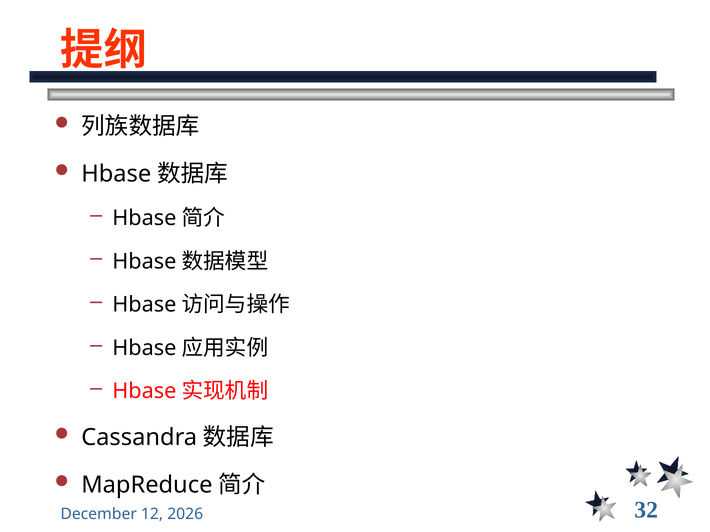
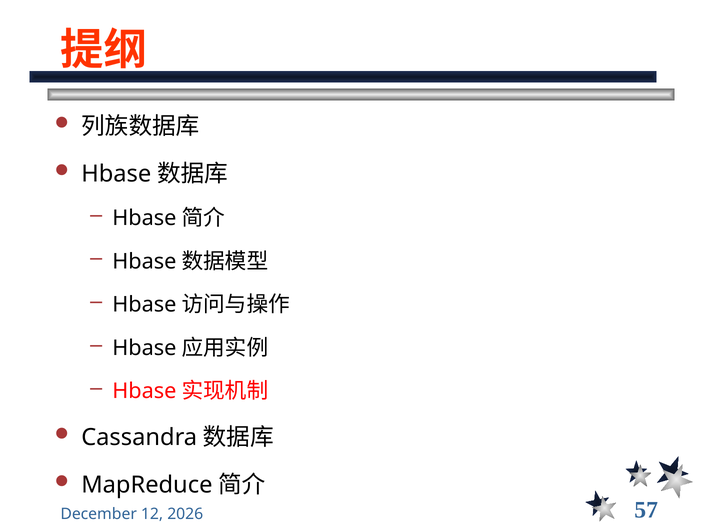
32: 32 -> 57 (646, 510)
